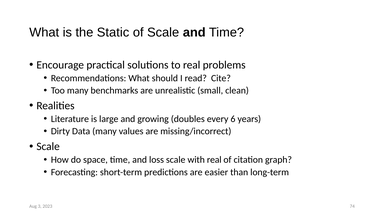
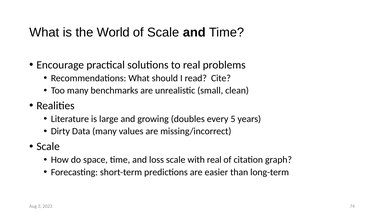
Static: Static -> World (113, 32)
6: 6 -> 5 (233, 119)
